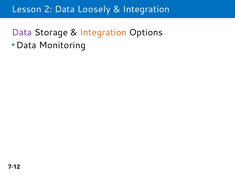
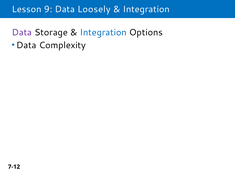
2: 2 -> 9 (48, 9)
Integration colour: orange -> blue (103, 32)
Monitoring: Monitoring -> Complexity (62, 45)
